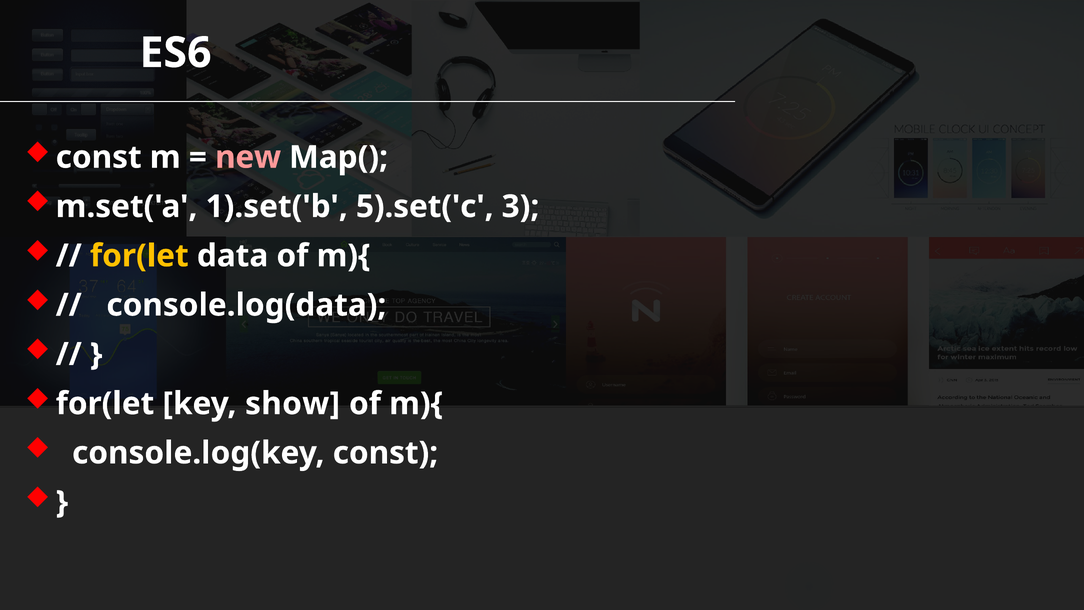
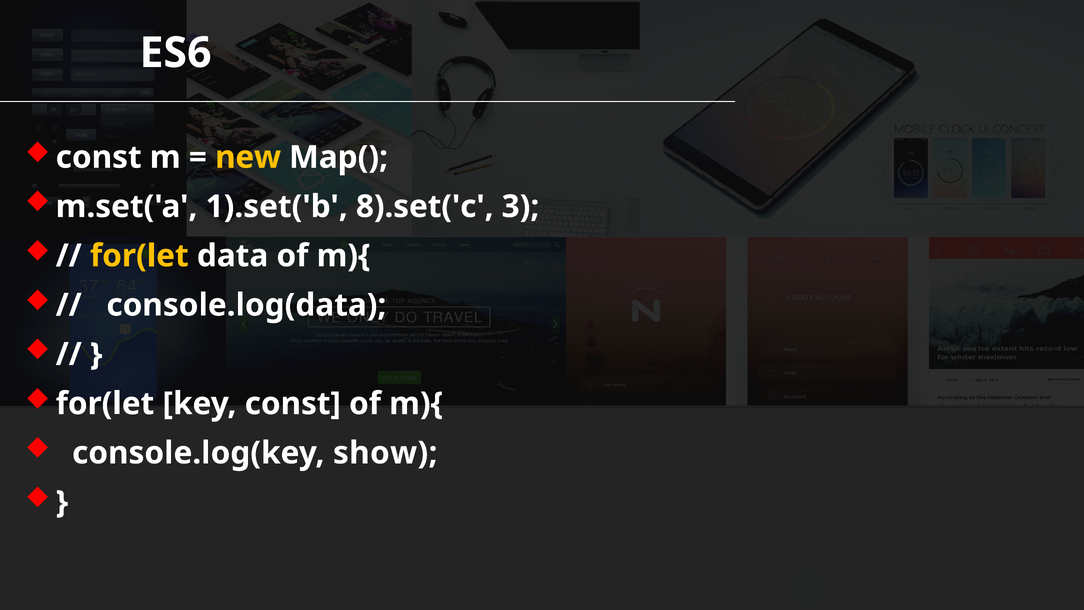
new colour: pink -> yellow (248, 157)
5).set('c: 5).set('c -> 8).set('c (425, 207)
key show: show -> const (293, 404)
console.log(key const: const -> show (385, 453)
